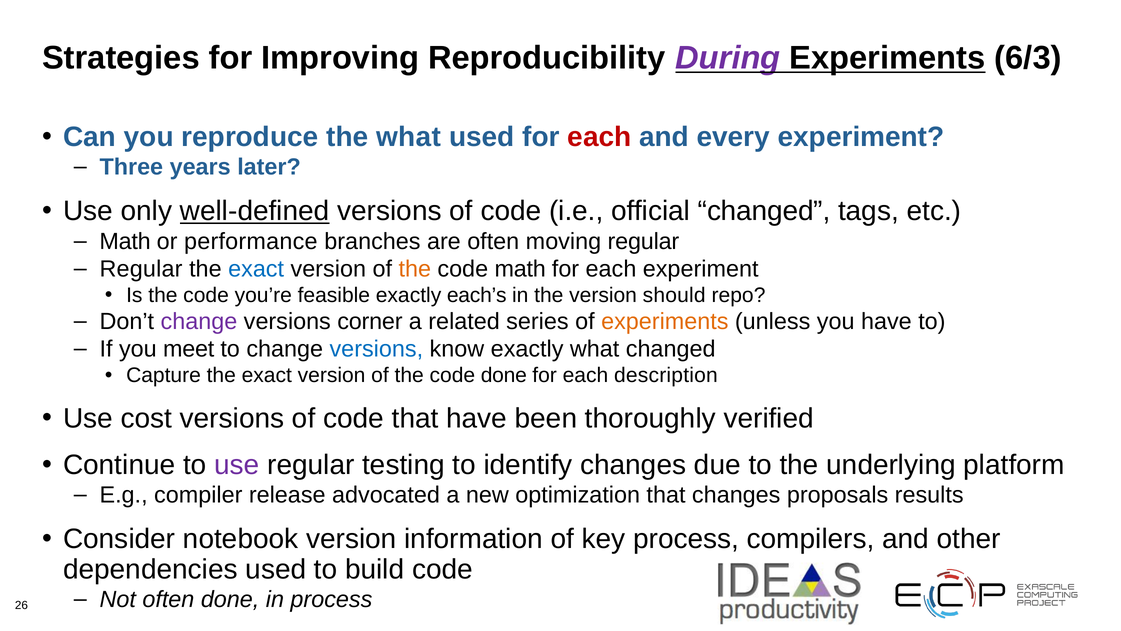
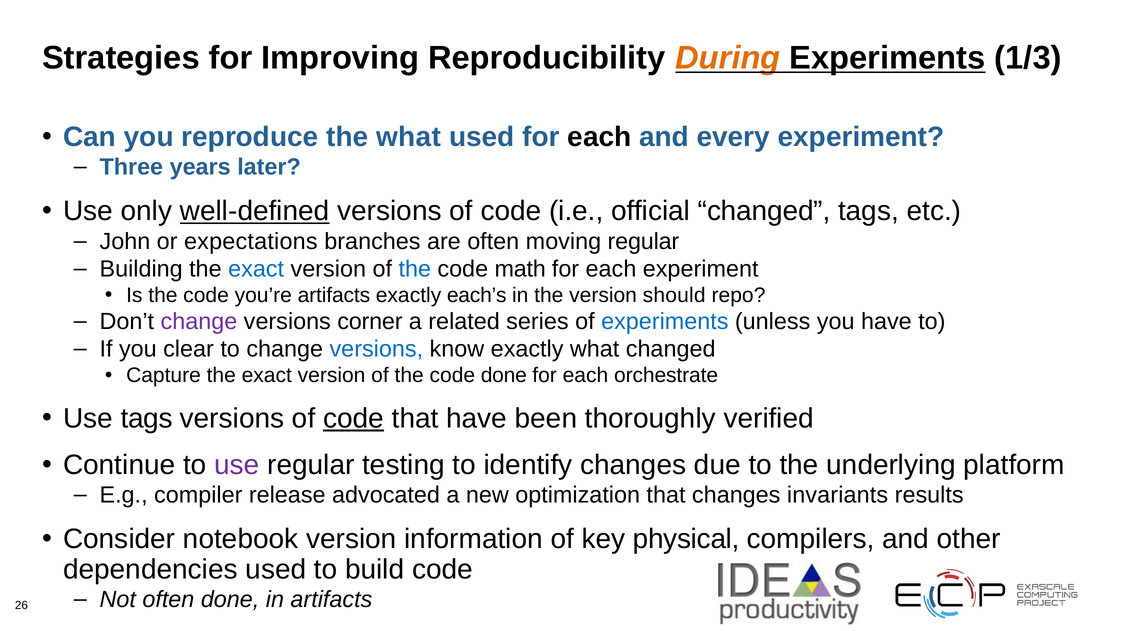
During colour: purple -> orange (728, 58)
6/3: 6/3 -> 1/3 (1028, 58)
each colour: red -> black (599, 137)
Math: Math -> John (125, 241)
performance: performance -> expectations (251, 241)
Regular: Regular -> Building (141, 269)
the colour: orange -> blue (415, 269)
you’re feasible: feasible -> artifacts (334, 295)
experiments colour: orange -> blue (665, 321)
meet: meet -> clear (189, 349)
description: description -> orchestrate (666, 375)
Use cost: cost -> tags (147, 418)
code underline: none -> present (354, 418)
proposals: proposals -> invariants (838, 495)
key process: process -> physical (686, 539)
in process: process -> artifacts (331, 599)
